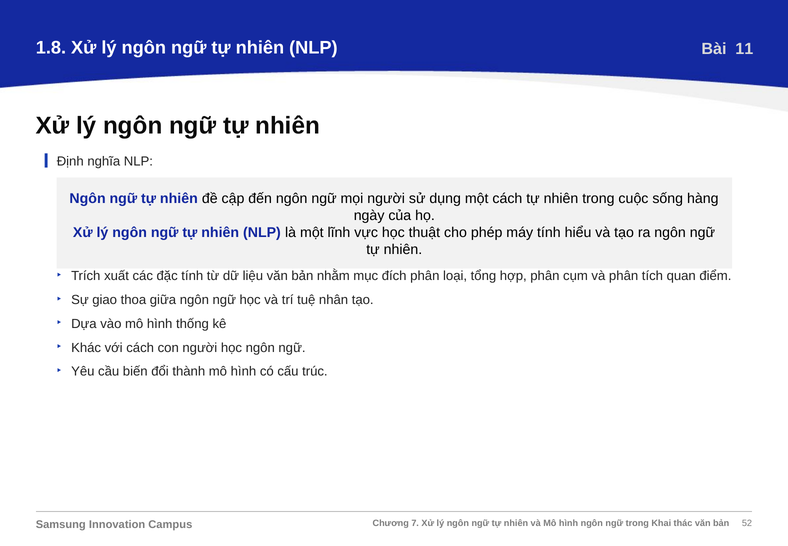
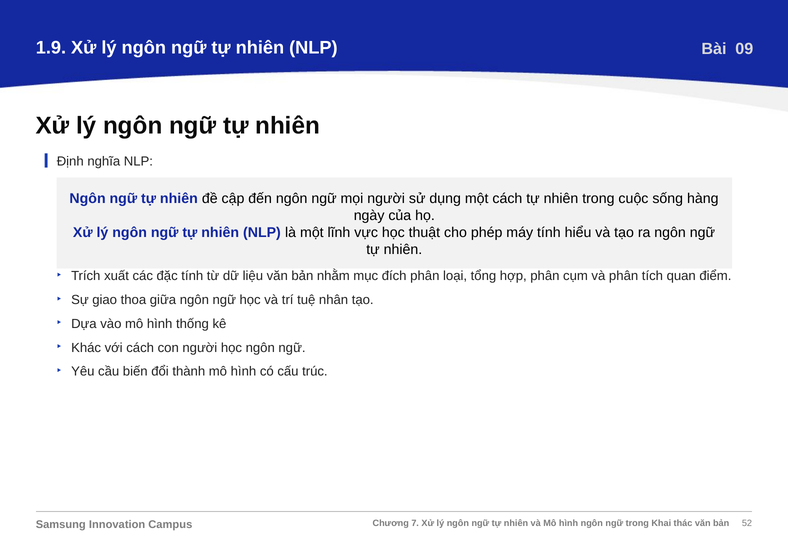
1.8: 1.8 -> 1.9 (51, 48)
11: 11 -> 09 (744, 49)
